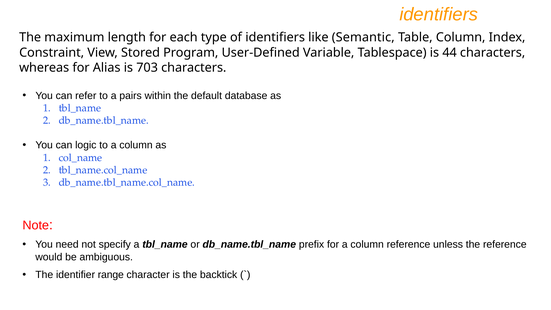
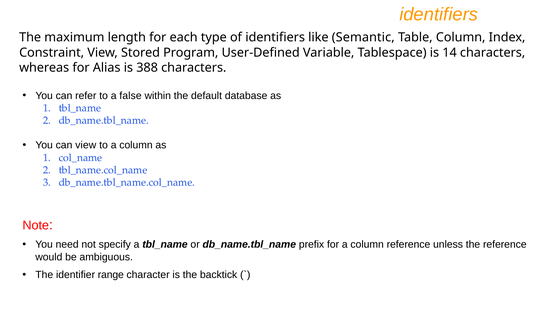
44: 44 -> 14 (450, 53)
703: 703 -> 388 (147, 68)
pairs: pairs -> false (130, 96)
can logic: logic -> view (86, 145)
